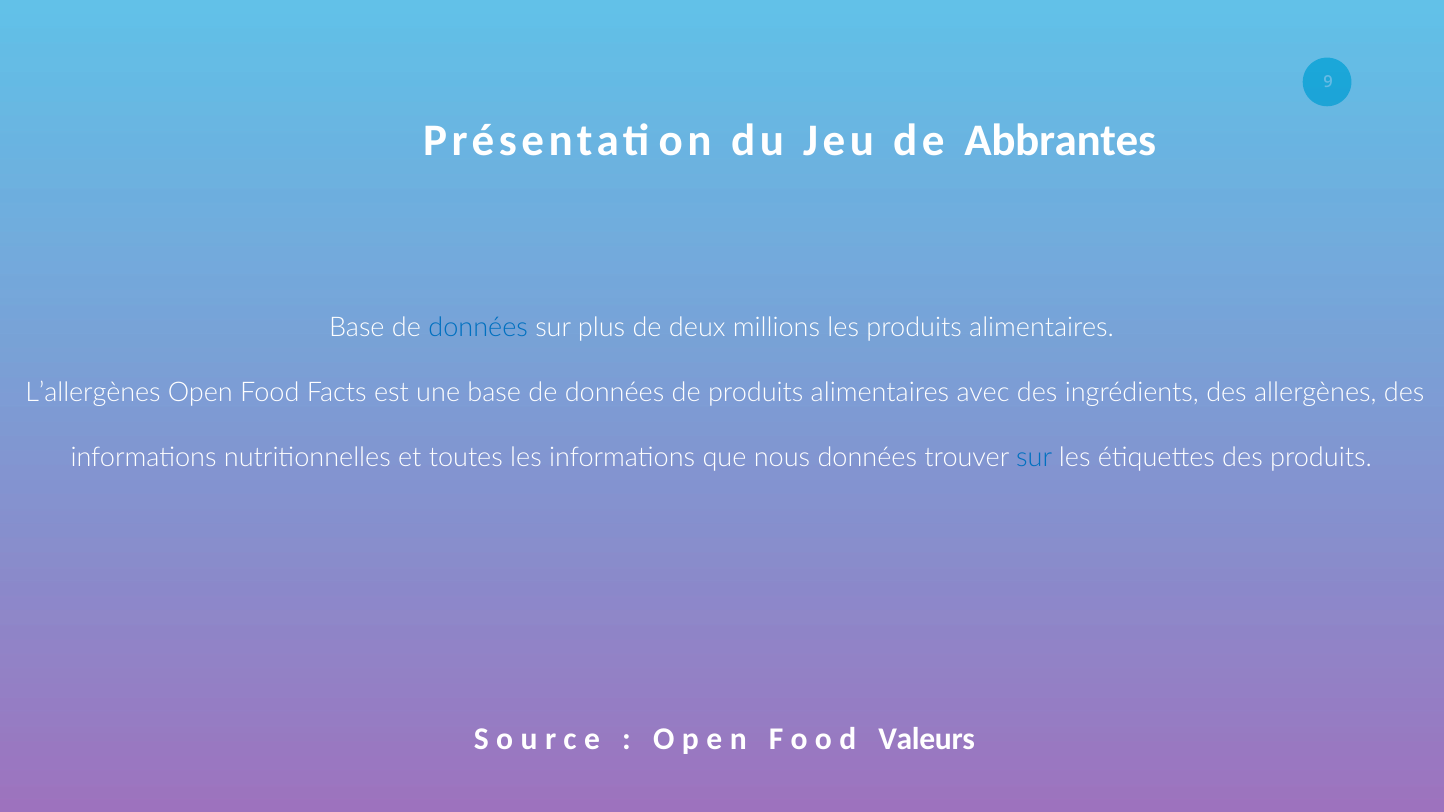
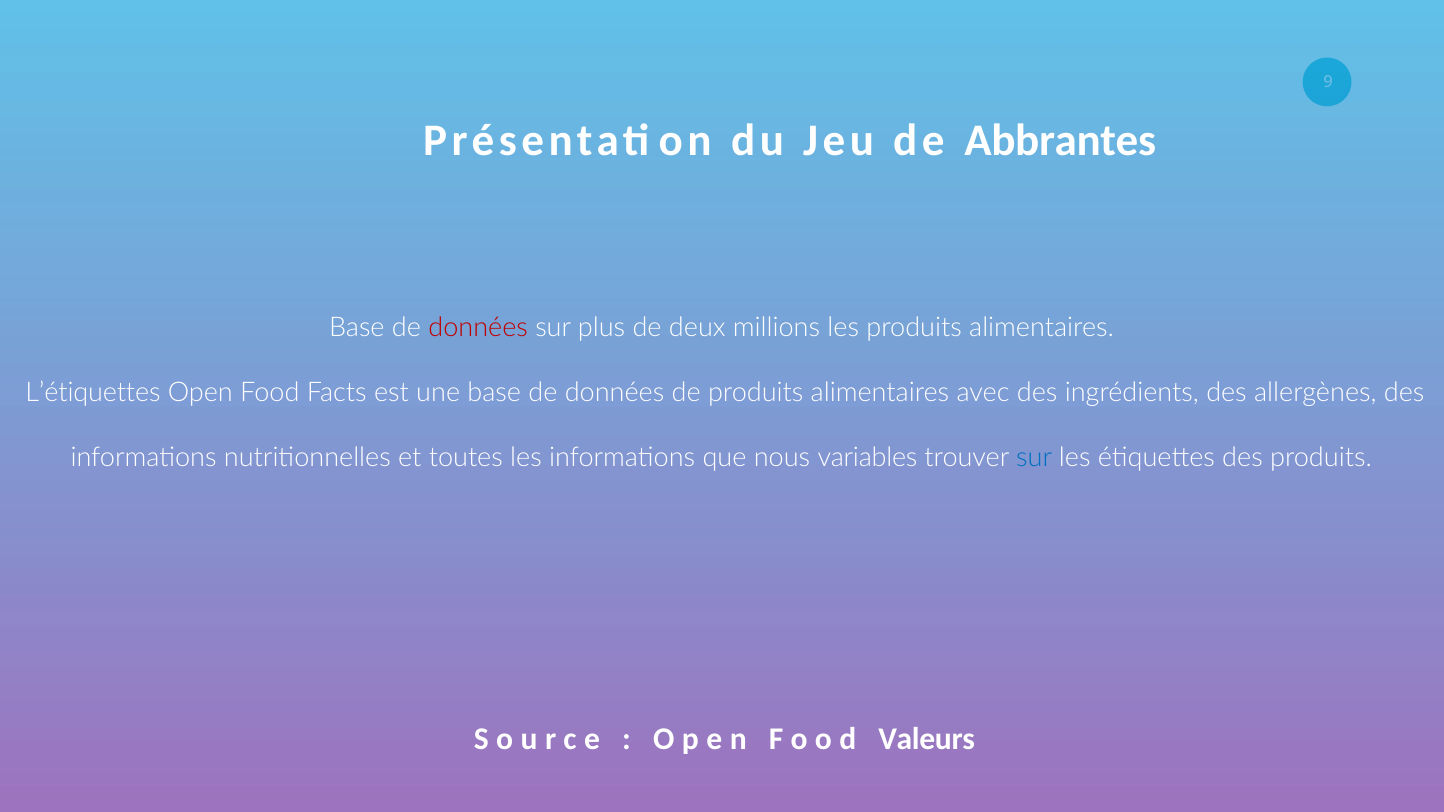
données colour: blue -> red (478, 328)
L’allergènes: L’allergènes -> L’étiquettes (93, 393)
nous données: données -> variables (867, 458)
